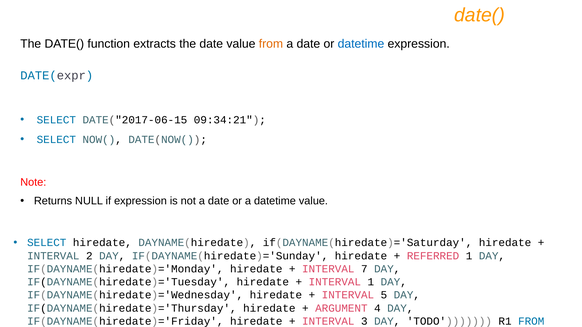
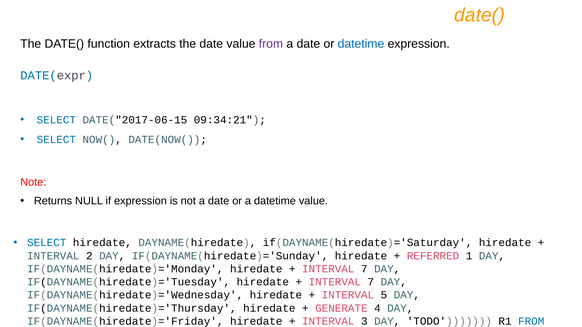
from colour: orange -> purple (271, 44)
1: 1 -> 7 (371, 282)
ARGUMENT: ARGUMENT -> GENERATE (341, 308)
